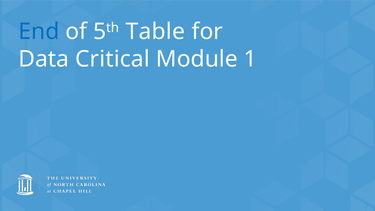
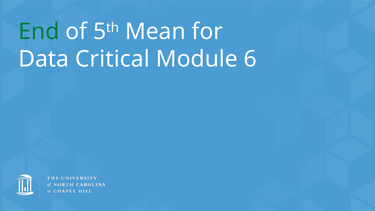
End colour: blue -> green (39, 32)
Table: Table -> Mean (155, 32)
1: 1 -> 6 (250, 59)
